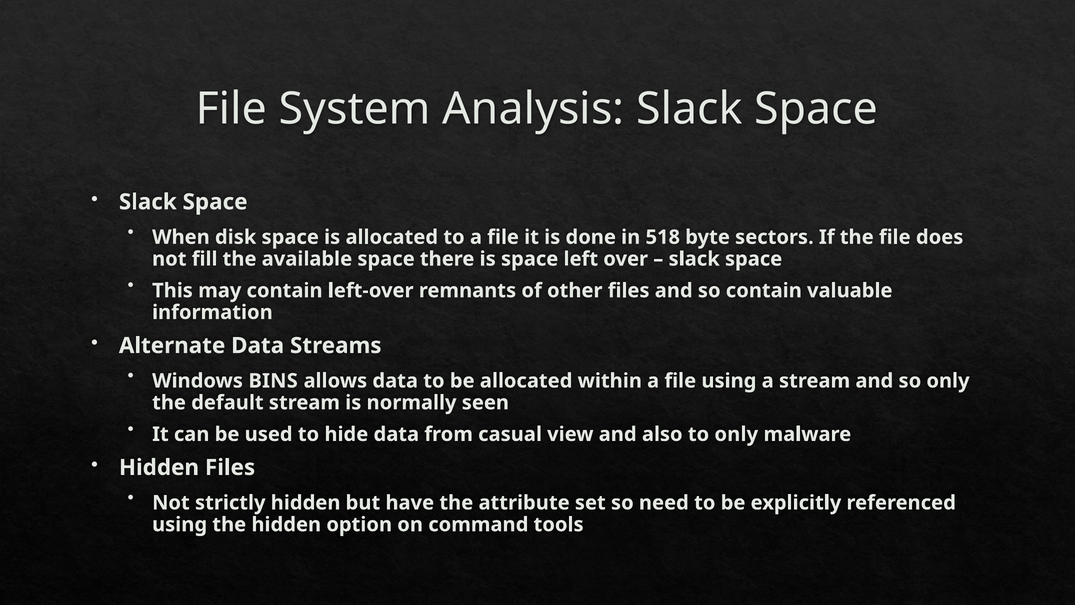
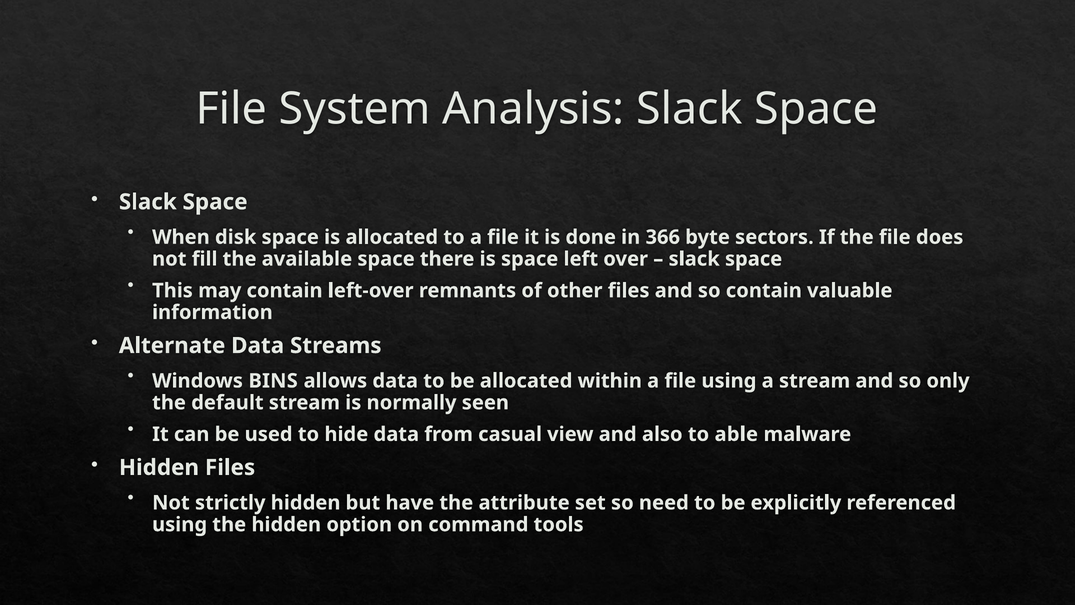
518: 518 -> 366 (663, 237)
to only: only -> able (736, 434)
